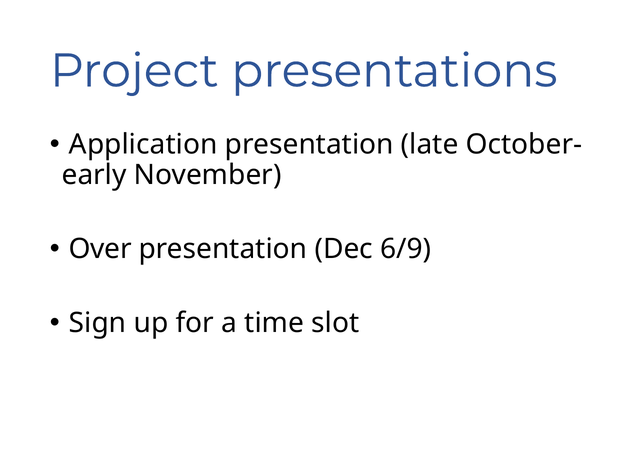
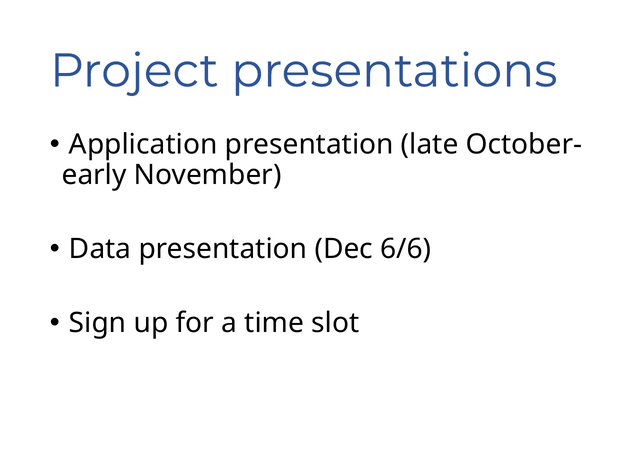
Over: Over -> Data (100, 249)
6/9: 6/9 -> 6/6 (406, 249)
